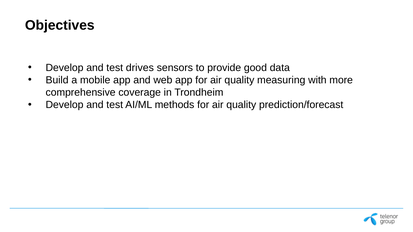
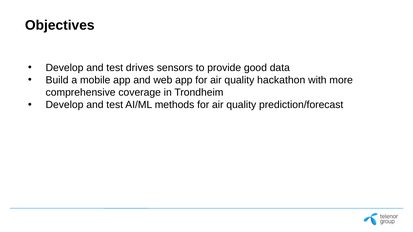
measuring: measuring -> hackathon (281, 80)
